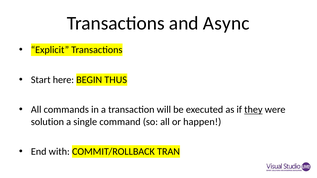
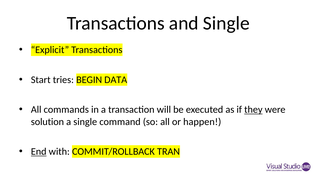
and Async: Async -> Single (226, 23)
here: here -> tries (63, 80)
THUS: THUS -> DATA (116, 80)
End underline: none -> present (39, 152)
